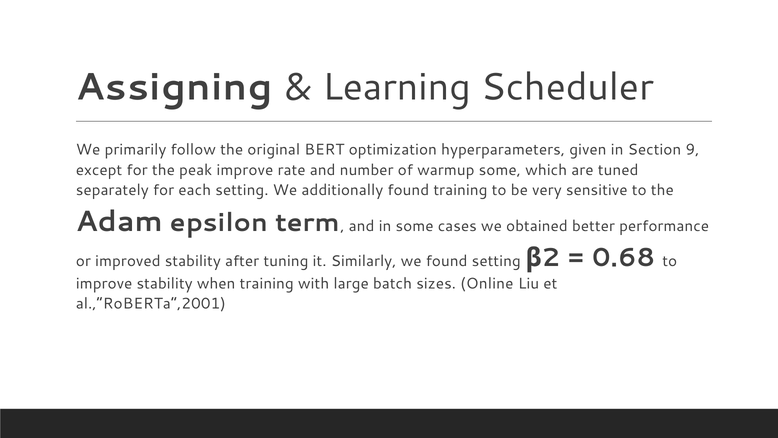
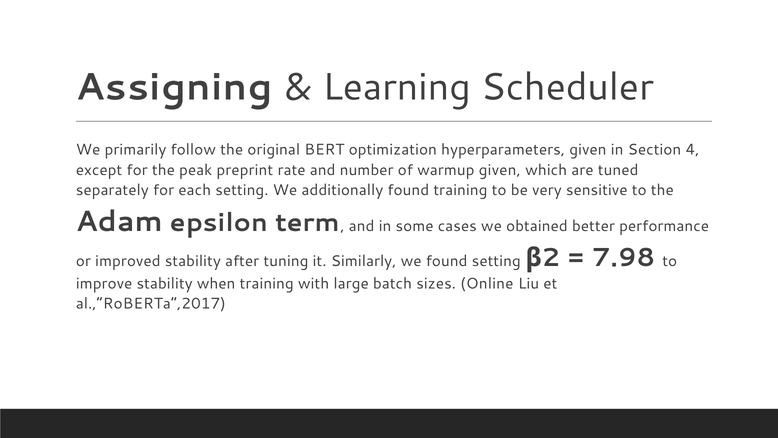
9: 9 -> 4 (692, 150)
peak improve: improve -> preprint (245, 170)
warmup some: some -> given (500, 170)
0.68: 0.68 -> 7.98 (624, 257)
al.,”RoBERTa”,2001: al.,”RoBERTa”,2001 -> al.,”RoBERTa”,2017 (151, 304)
